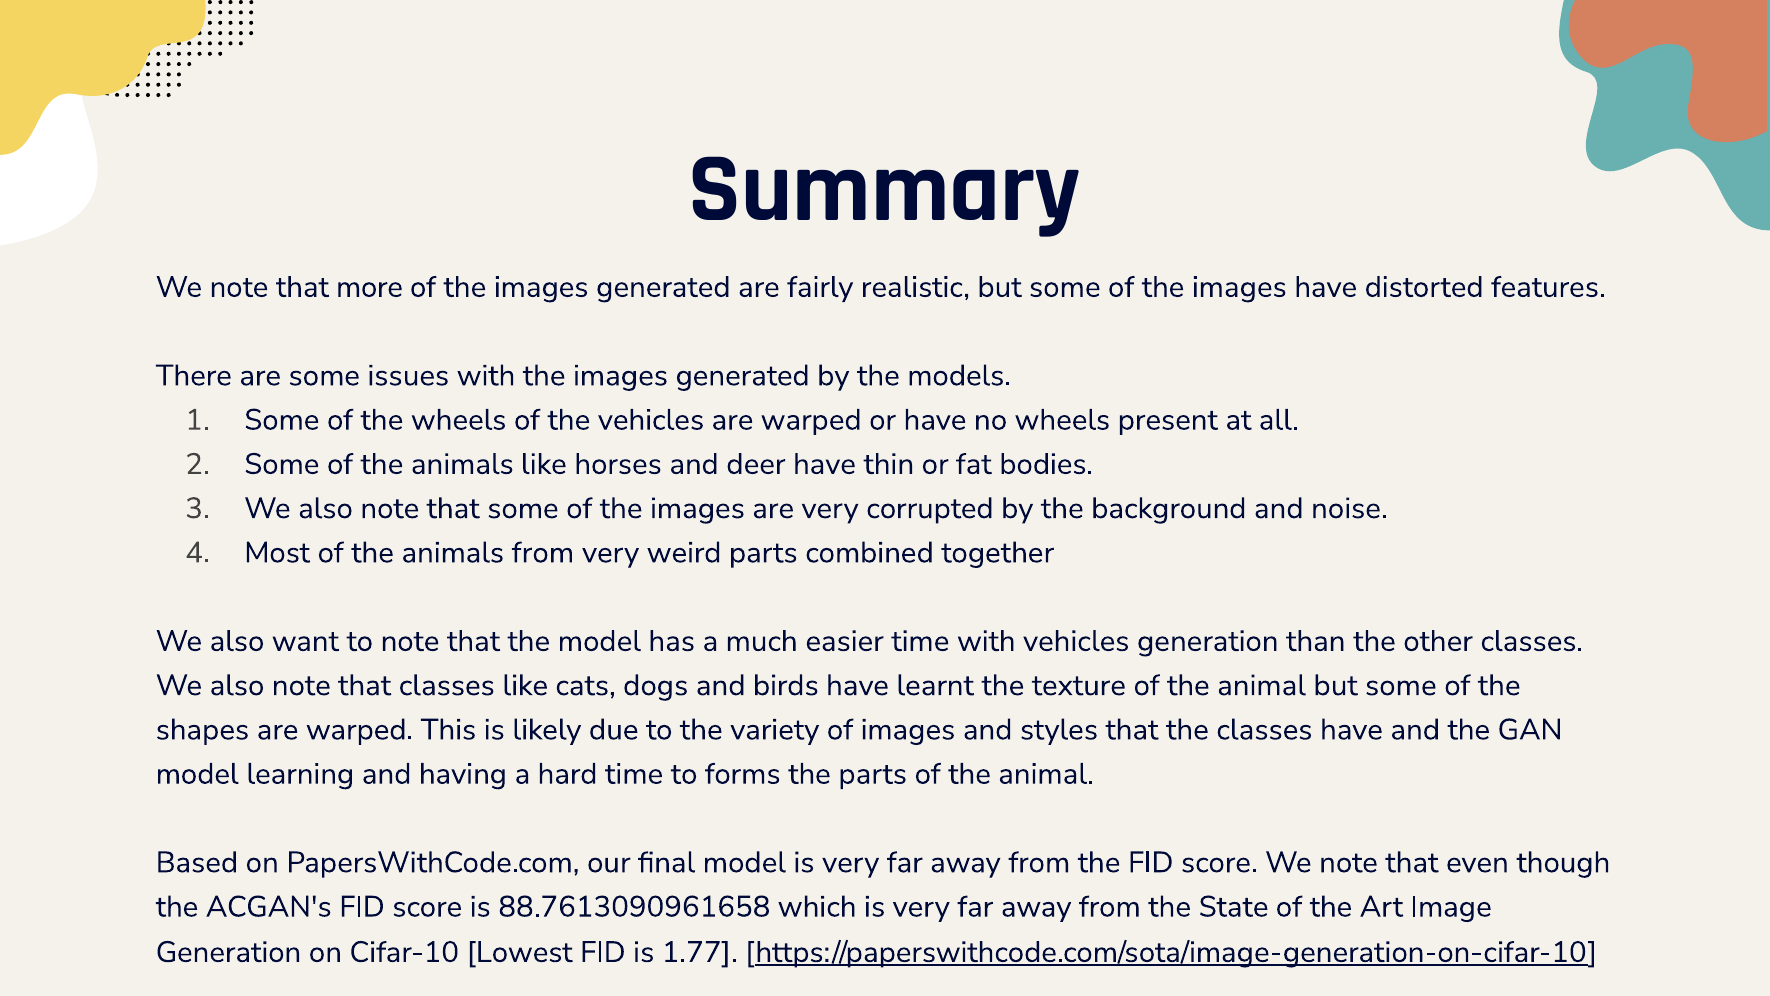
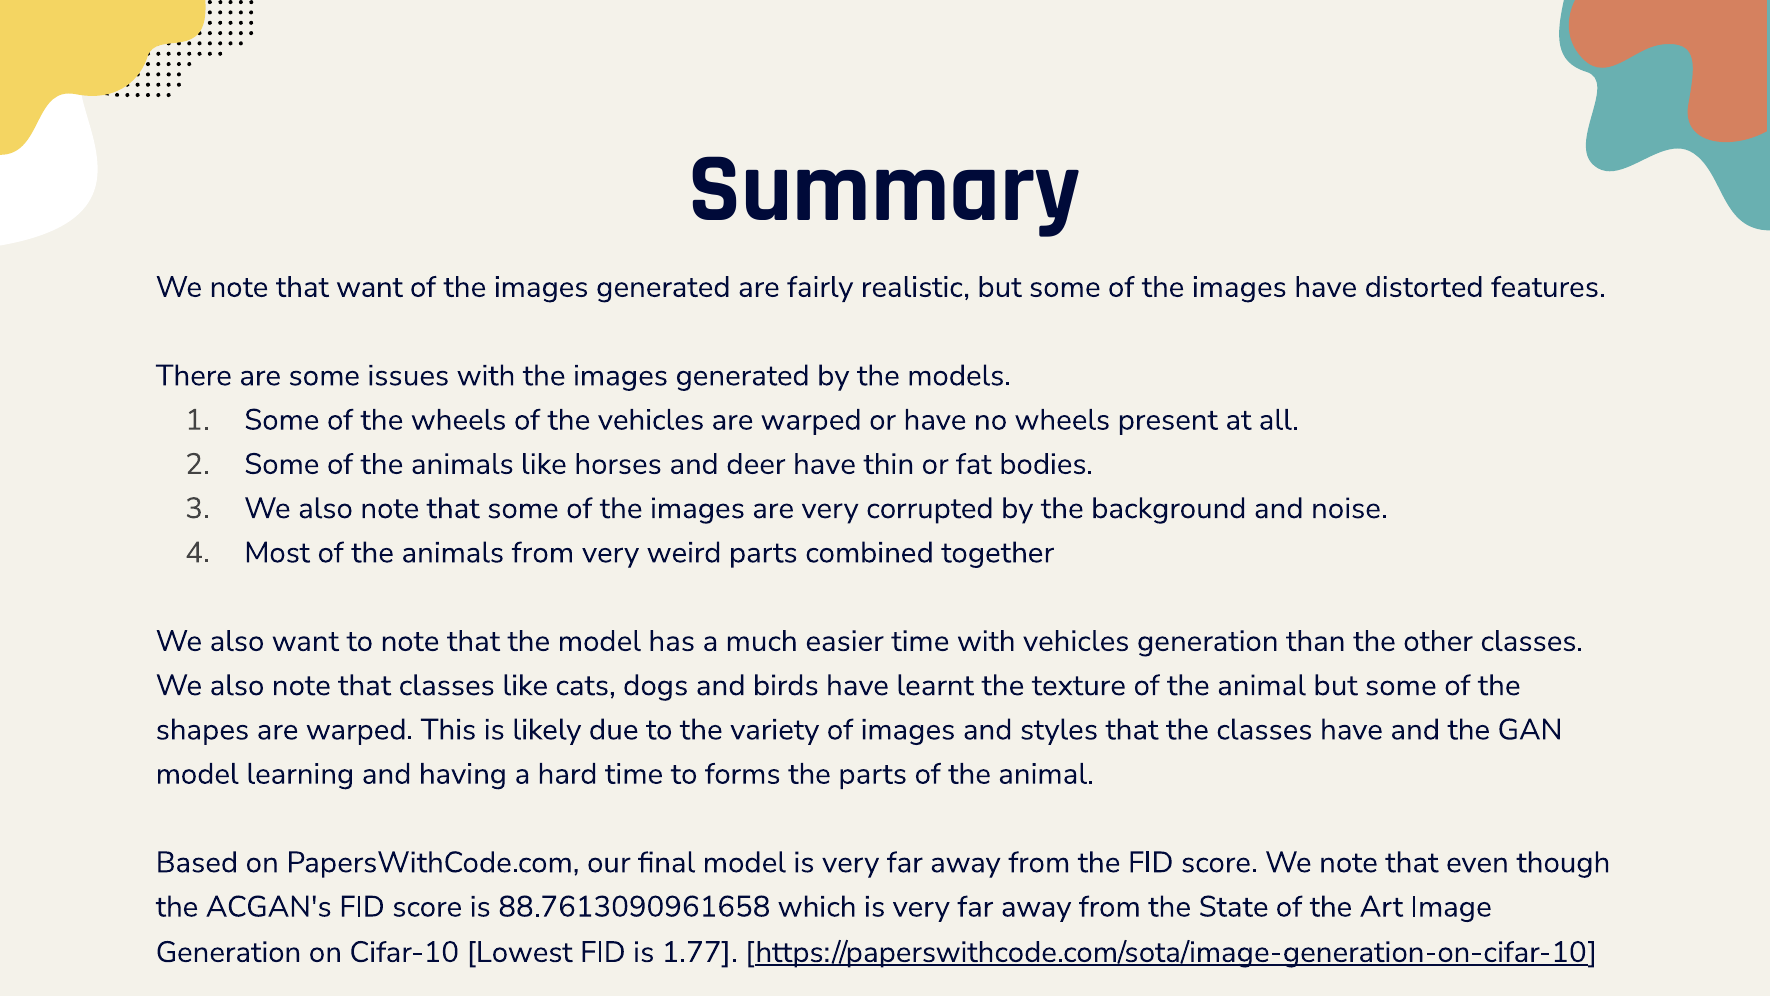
that more: more -> want (369, 287)
